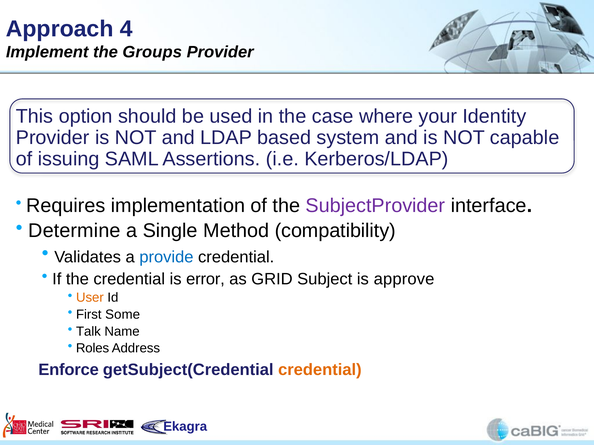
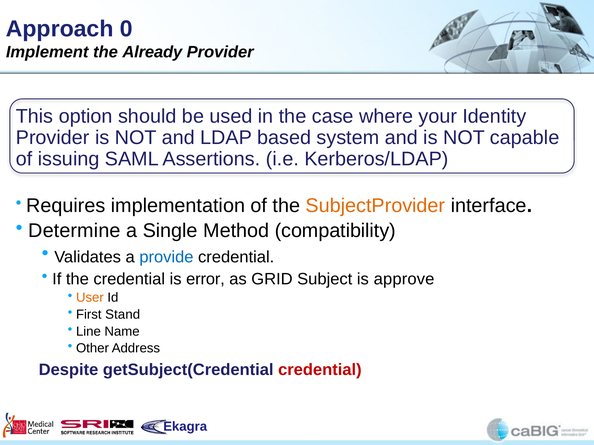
4: 4 -> 0 (126, 29)
Groups: Groups -> Already (152, 52)
SubjectProvider colour: purple -> orange (375, 206)
Some: Some -> Stand (123, 315)
Talk: Talk -> Line (88, 332)
Roles: Roles -> Other (92, 349)
Enforce: Enforce -> Despite (69, 370)
credential colour: orange -> red (320, 370)
